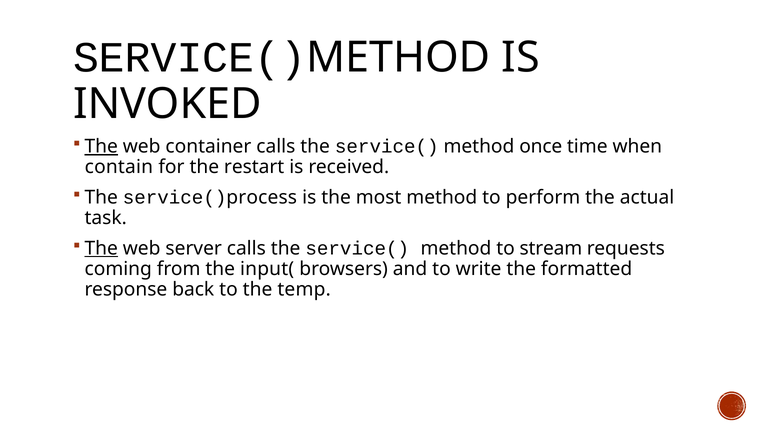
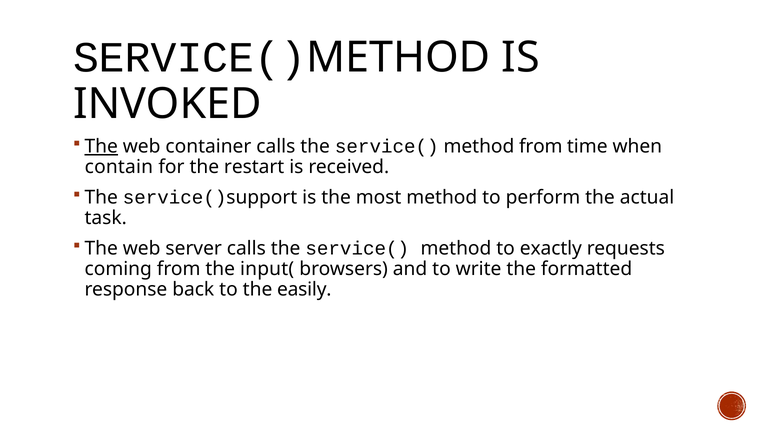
method once: once -> from (541, 147)
process: process -> support (262, 198)
The underline: present -> none (101, 249)
stream: stream -> exactly (551, 249)
temp: temp -> easily (304, 290)
